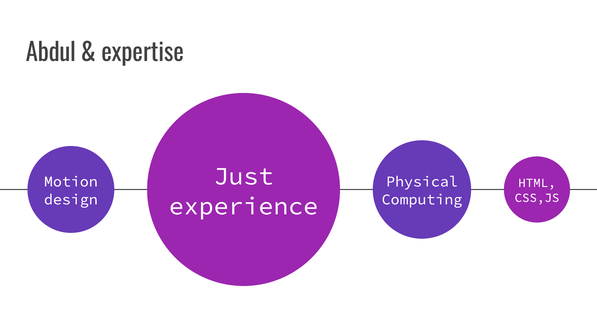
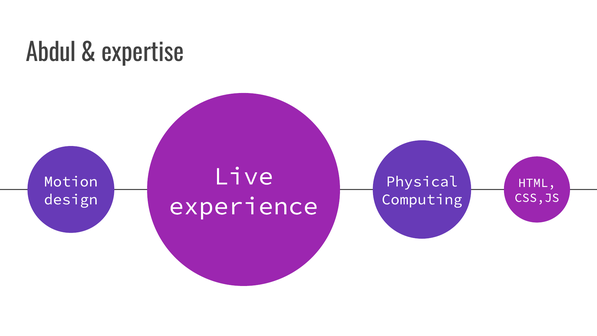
Just: Just -> Live (244, 176)
